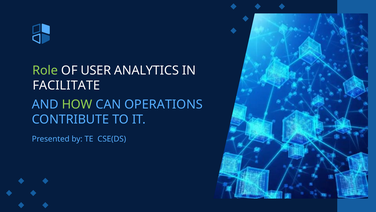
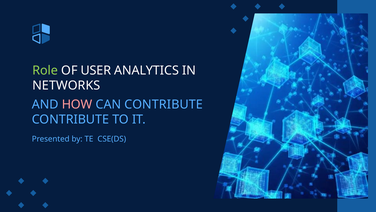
FACILITATE: FACILITATE -> NETWORKS (66, 85)
HOW colour: light green -> pink (77, 104)
CAN OPERATIONS: OPERATIONS -> CONTRIBUTE (164, 104)
